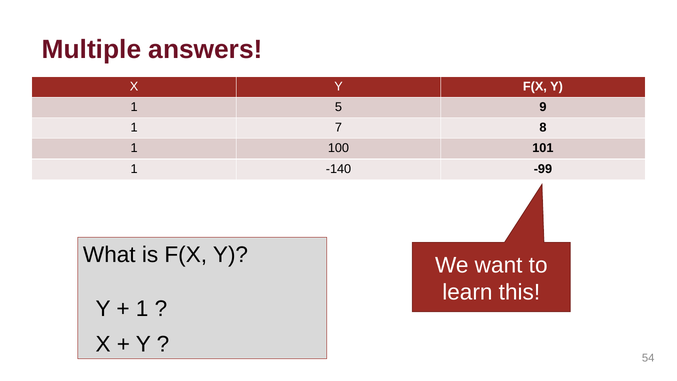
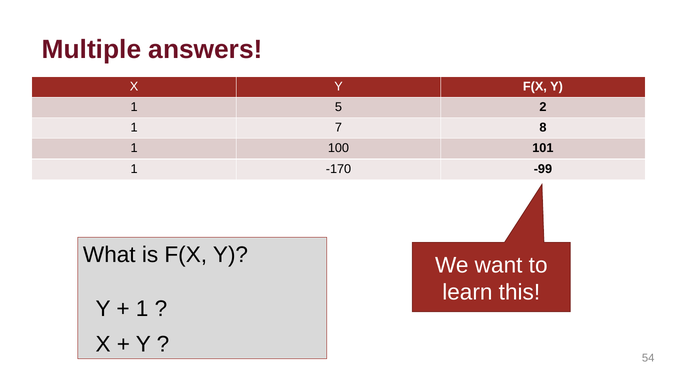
9: 9 -> 2 (543, 107)
-140: -140 -> -170 (338, 169)
